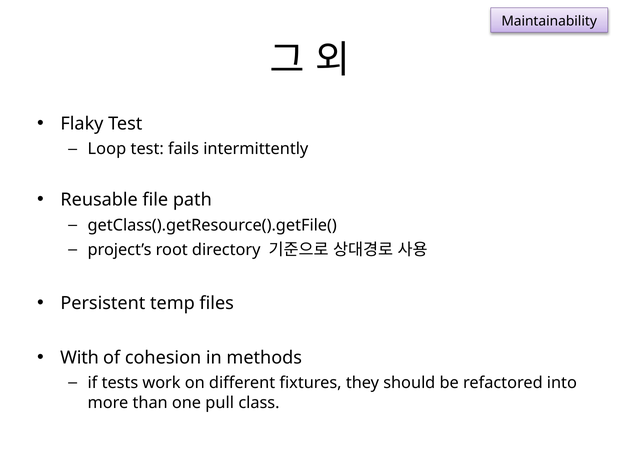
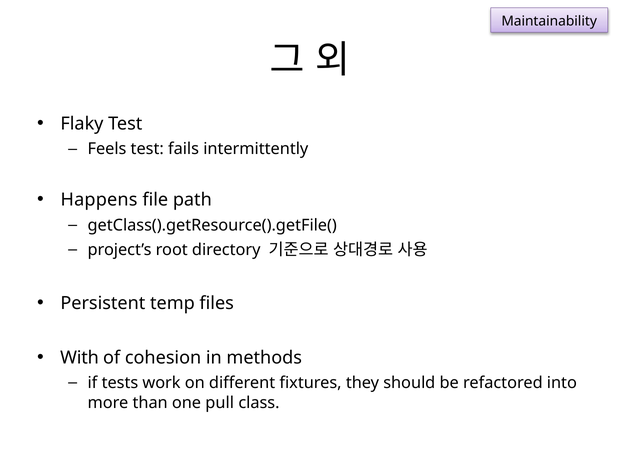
Loop: Loop -> Feels (107, 149)
Reusable: Reusable -> Happens (99, 200)
